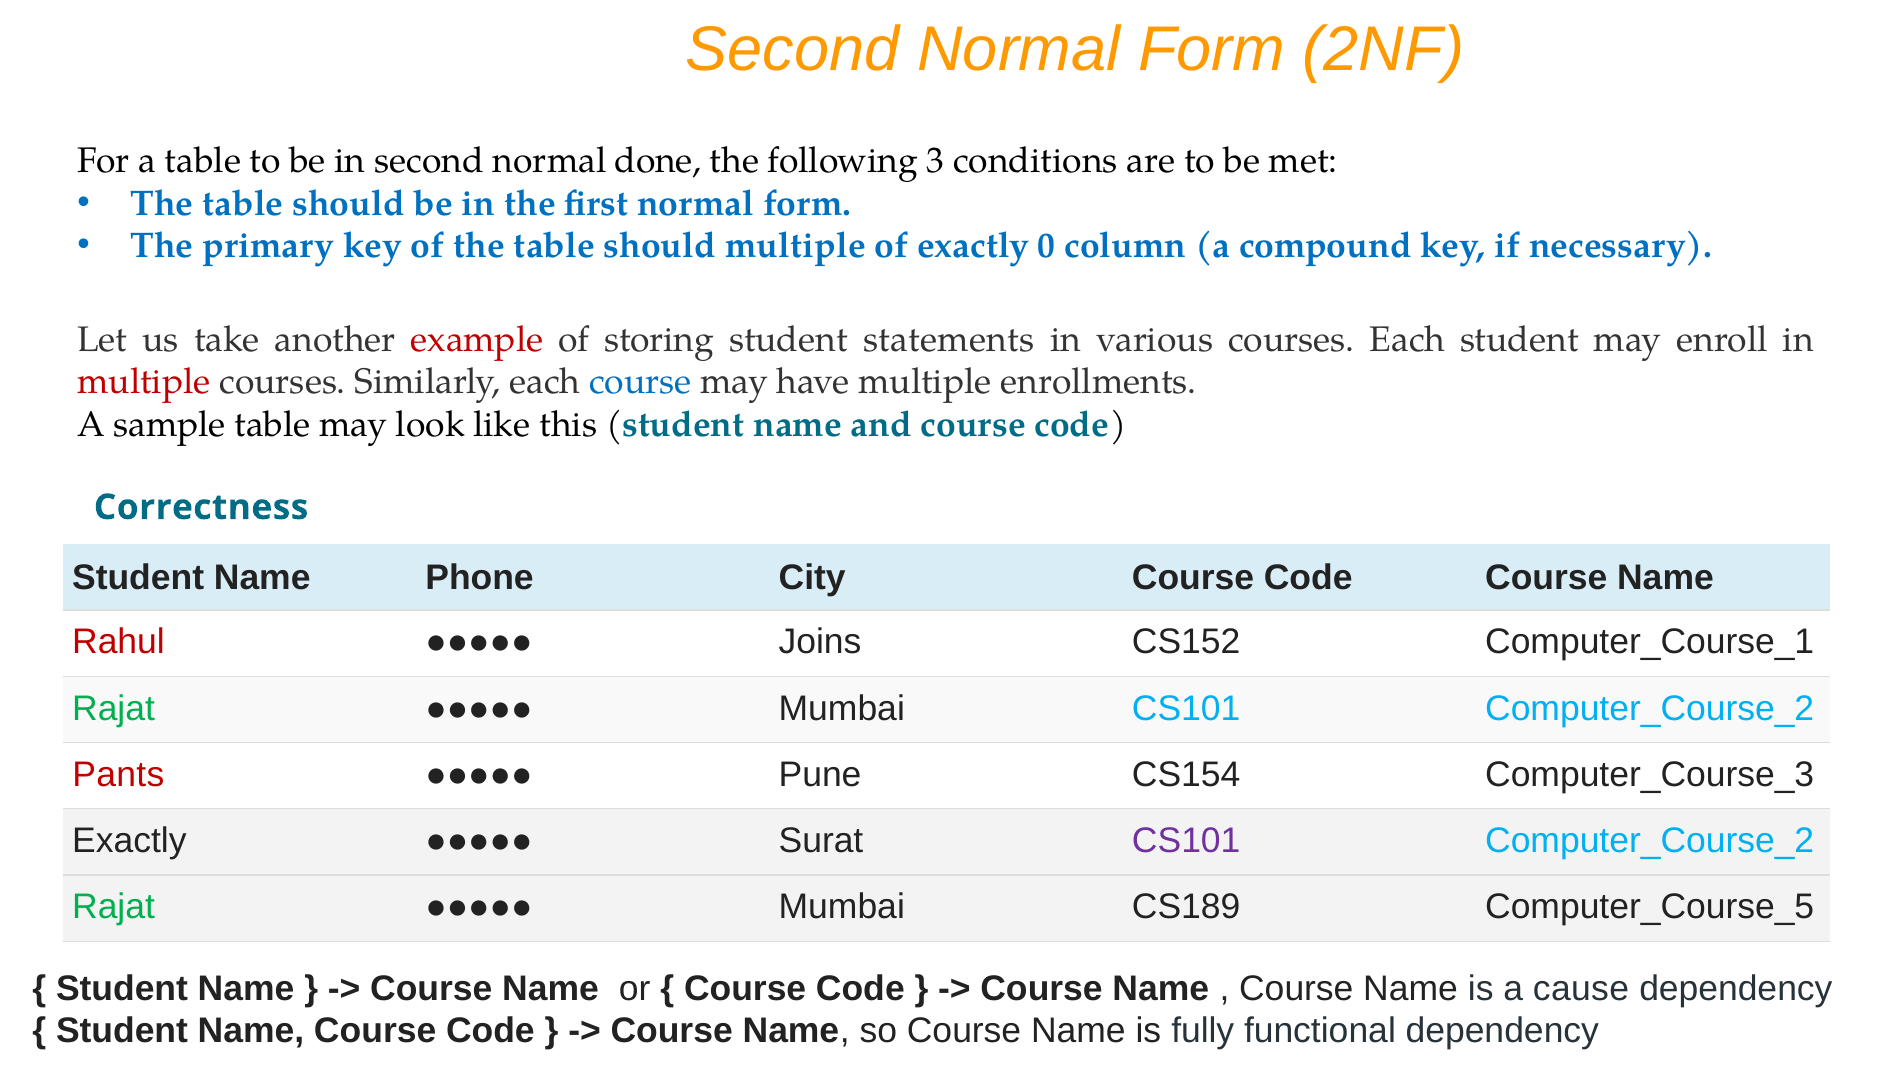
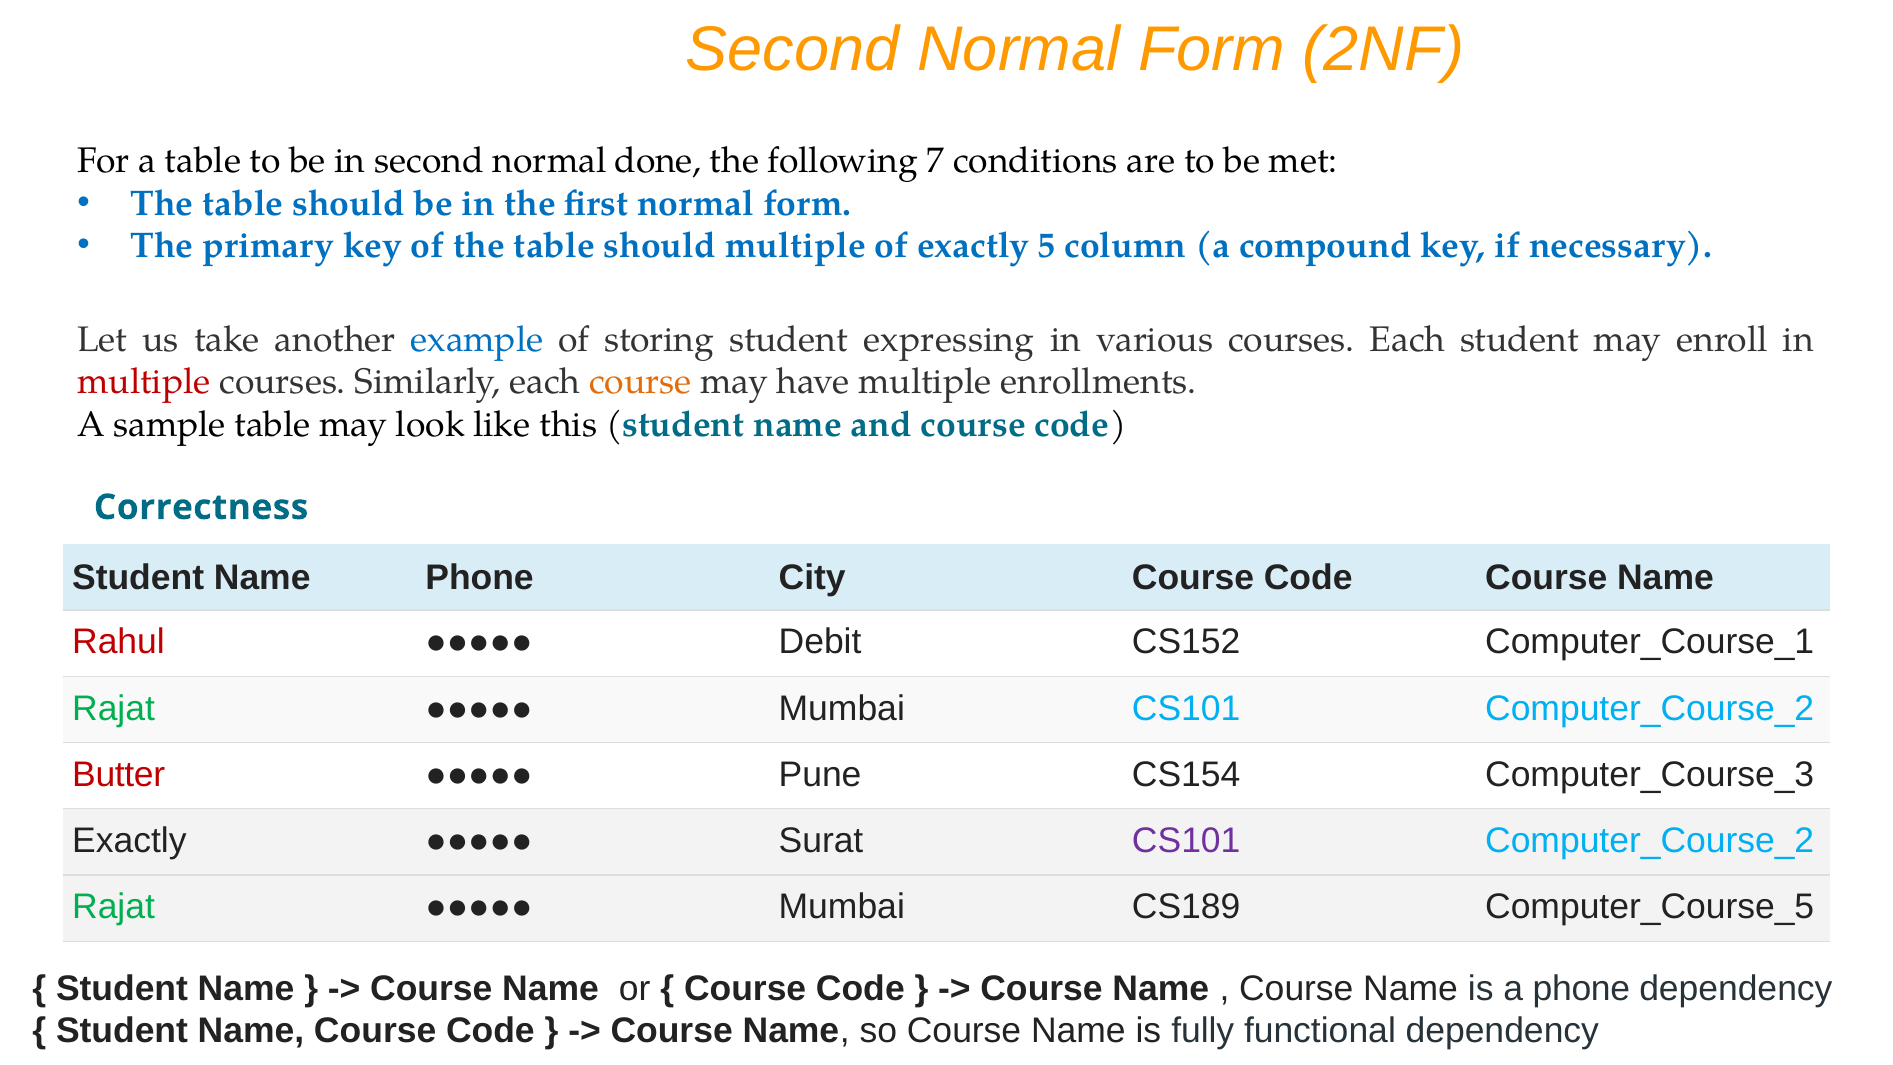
3: 3 -> 7 (936, 161)
0: 0 -> 5 (1047, 246)
example colour: red -> blue (477, 340)
statements: statements -> expressing (949, 340)
course colour: blue -> orange (641, 382)
Joins: Joins -> Debit (820, 642)
Pants: Pants -> Butter (119, 775)
a cause: cause -> phone (1581, 988)
